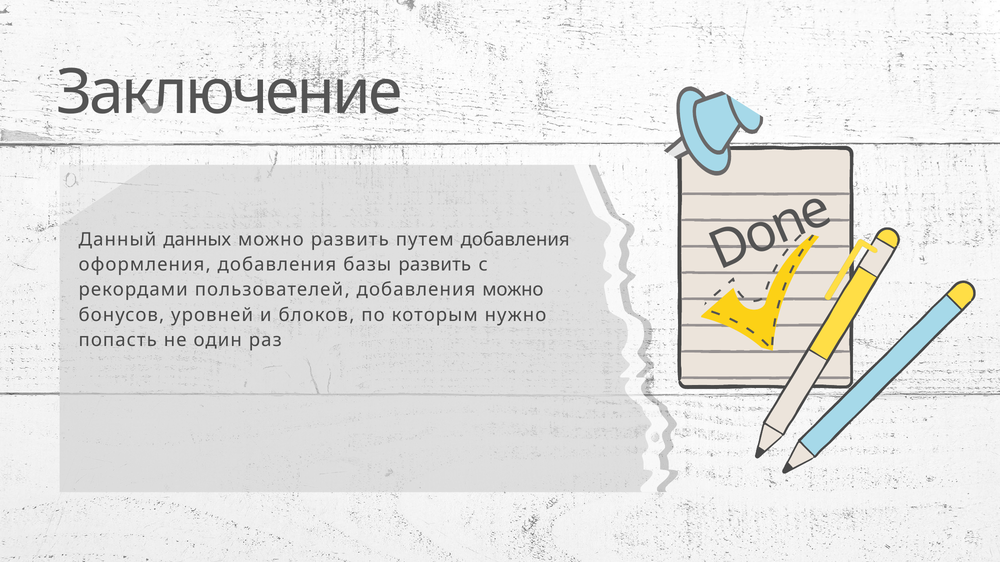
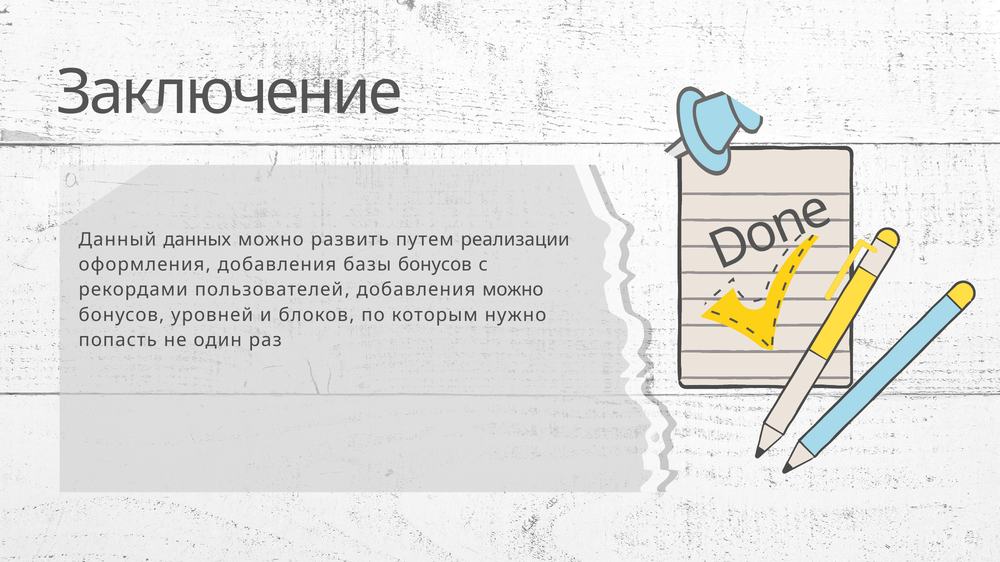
путем добавления: добавления -> реализации (515, 240)
базы развить: развить -> бонусов (435, 265)
